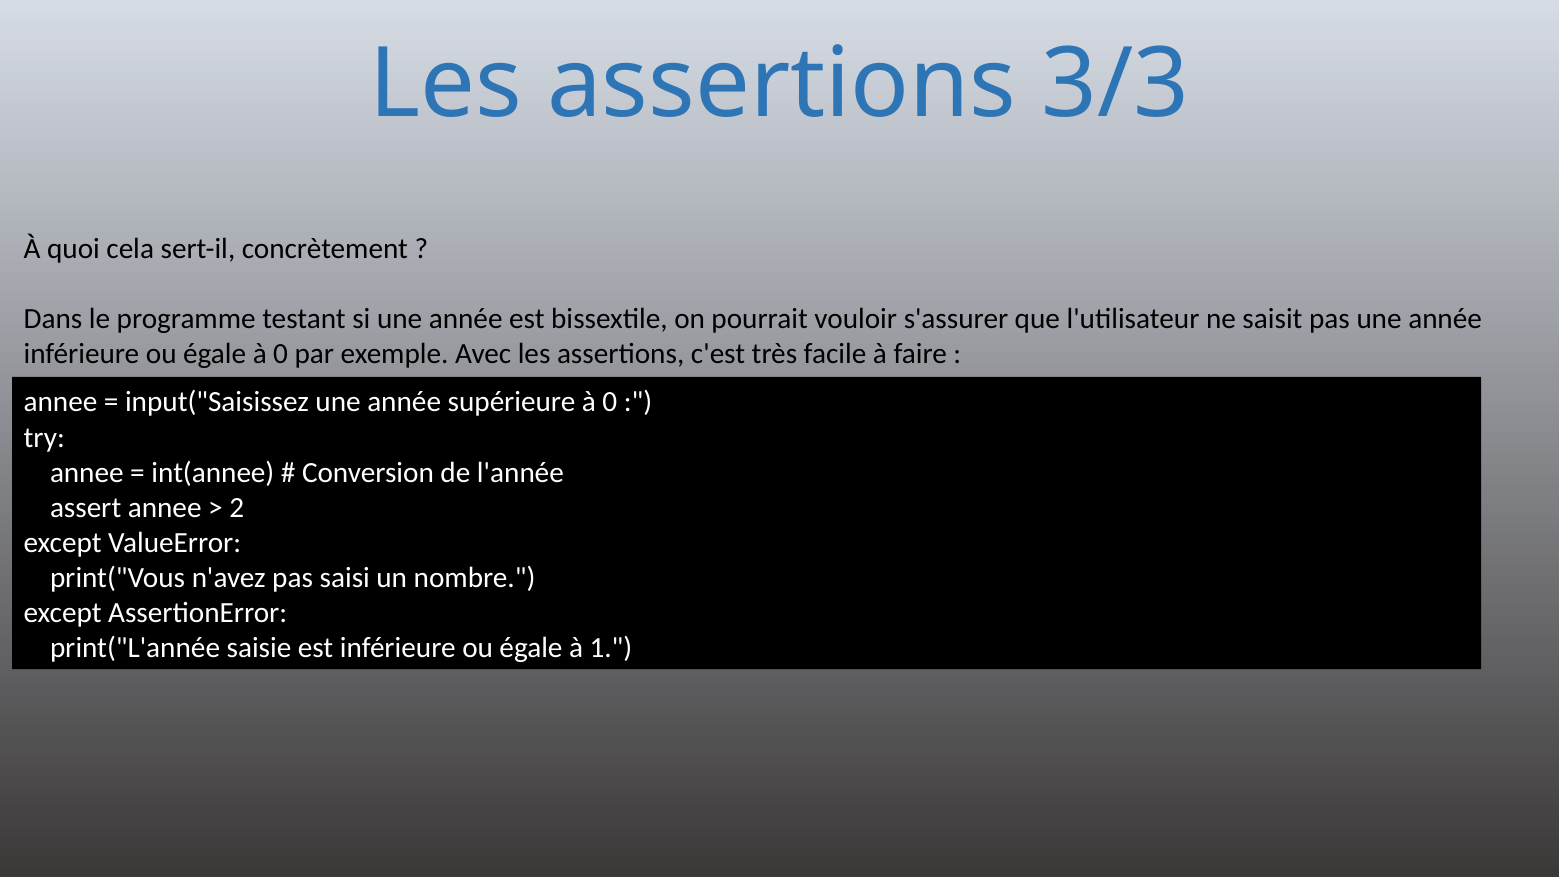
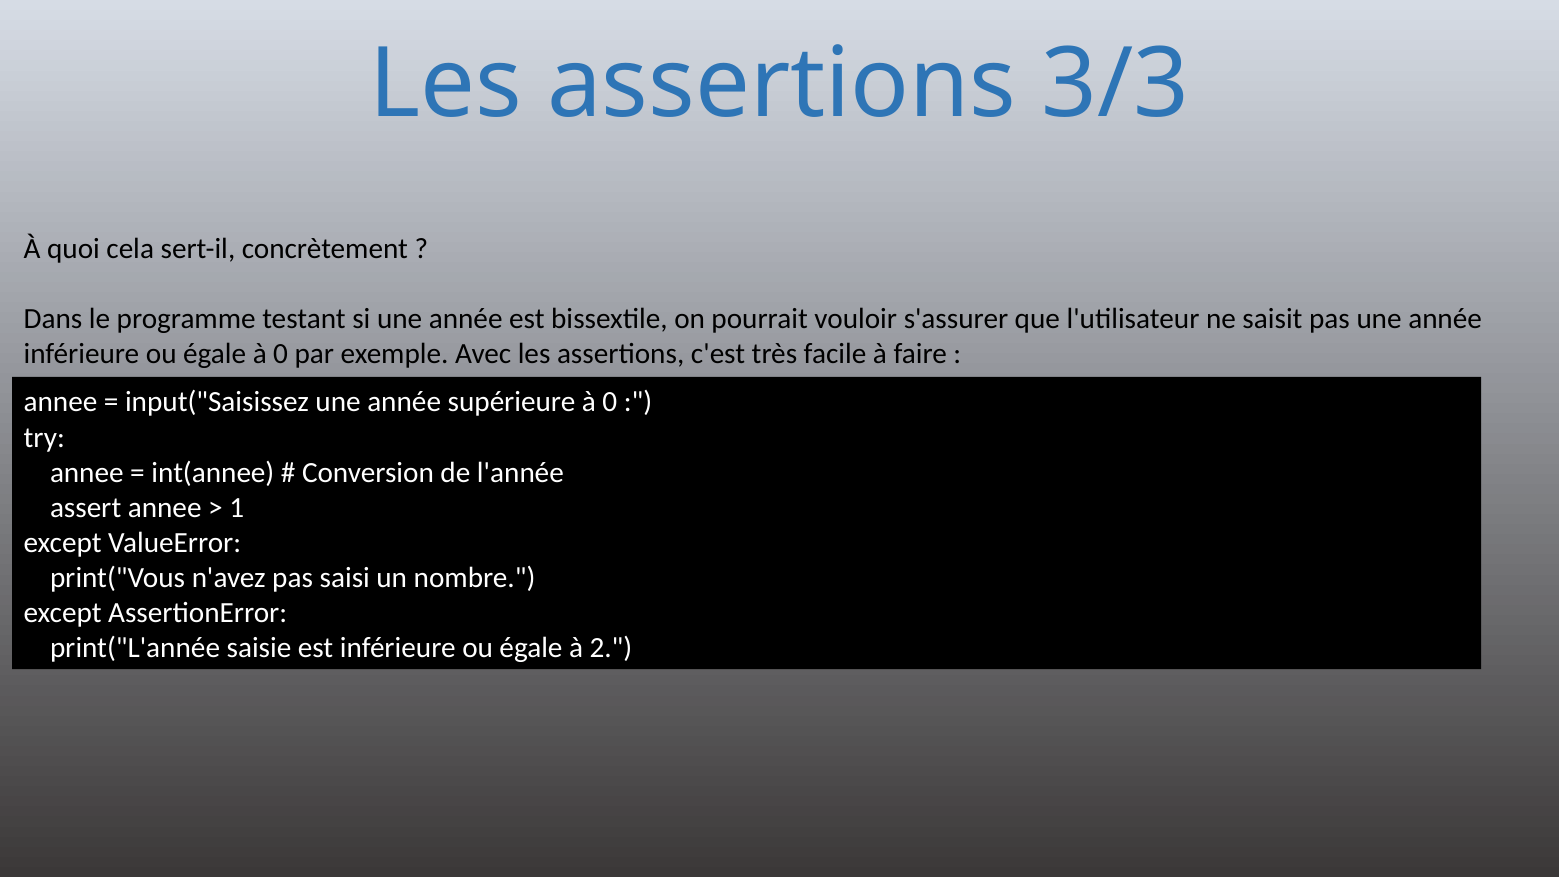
2: 2 -> 1 (237, 507)
1: 1 -> 2 (611, 648)
